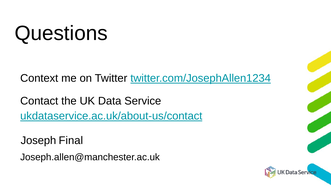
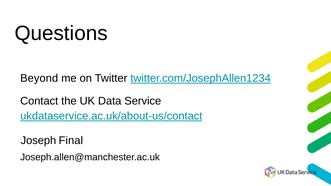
Context: Context -> Beyond (39, 78)
